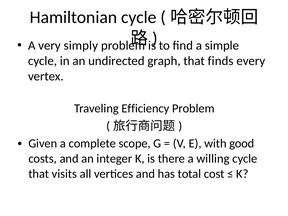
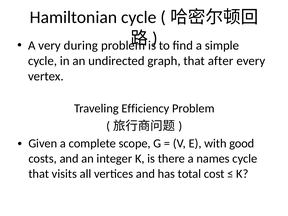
simply: simply -> during (81, 45)
finds: finds -> after (221, 61)
willing: willing -> names (213, 159)
